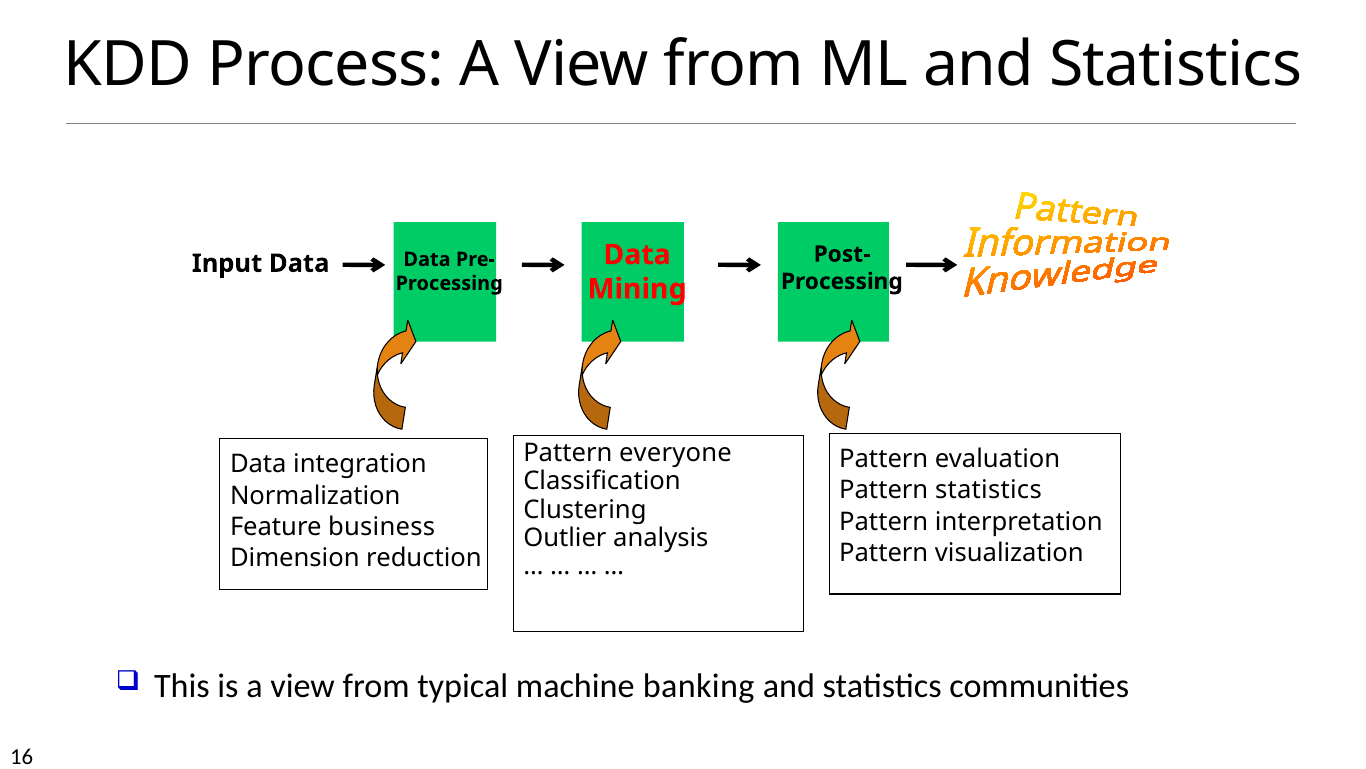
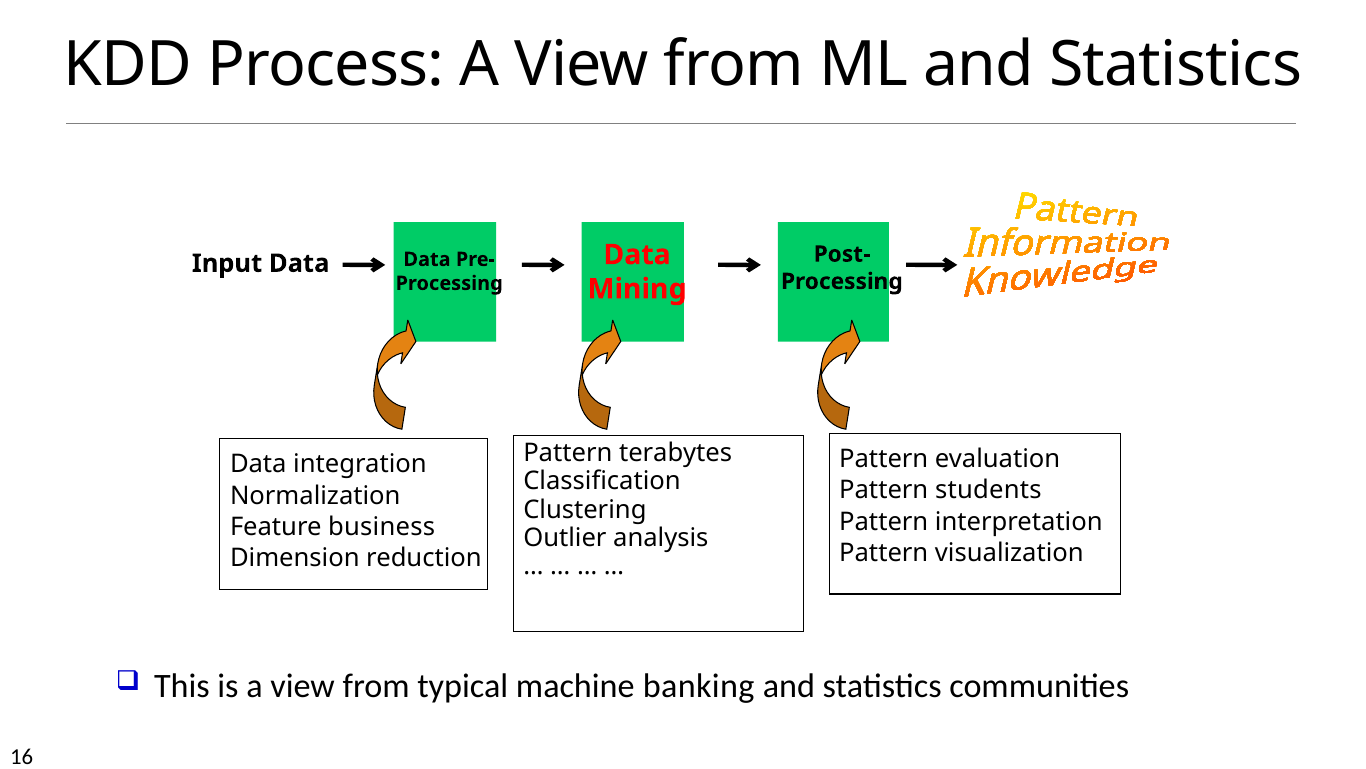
everyone: everyone -> terabytes (676, 453)
Pattern statistics: statistics -> students (988, 490)
